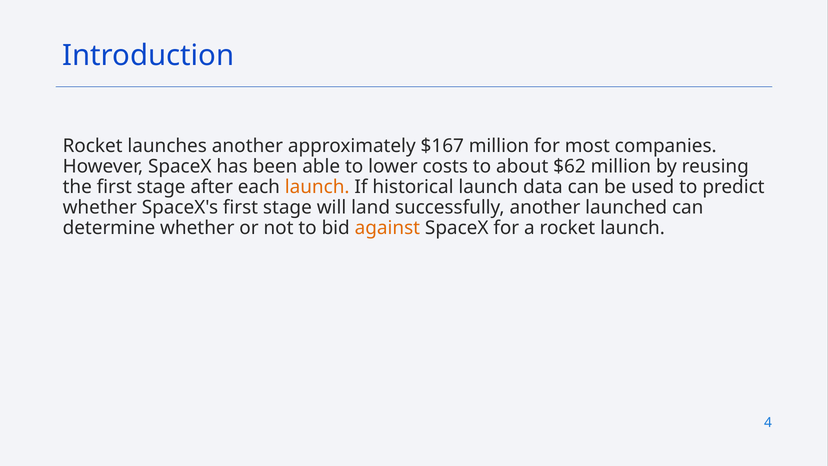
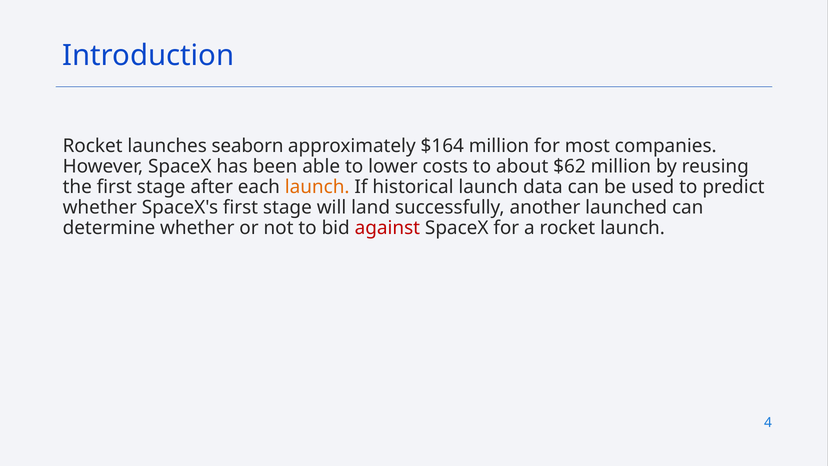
launches another: another -> seaborn (248, 146)
$167: $167 -> $164 (442, 146)
against colour: orange -> red (387, 228)
